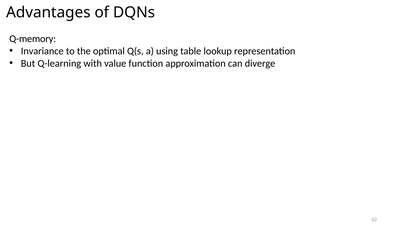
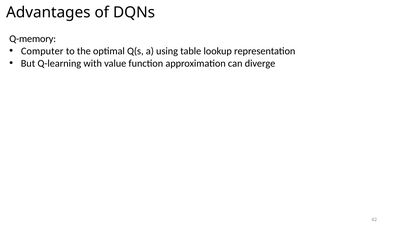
Invariance: Invariance -> Computer (42, 51)
